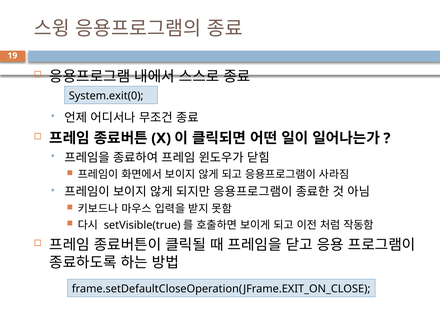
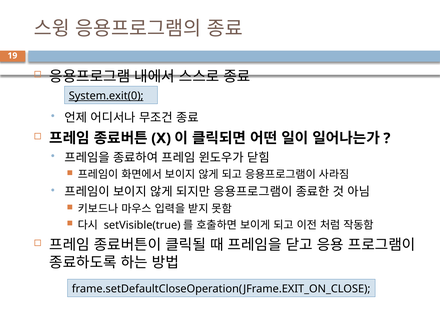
System.exit(0 underline: none -> present (106, 96)
